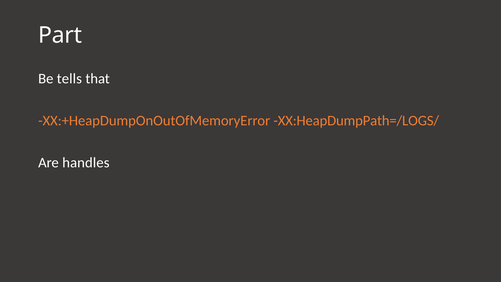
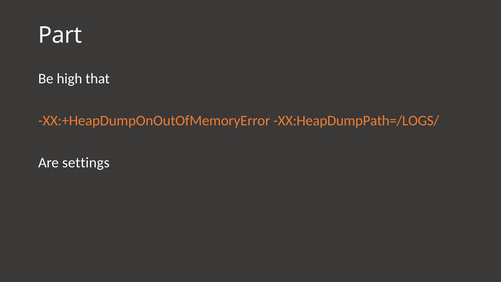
tells: tells -> high (69, 79)
handles: handles -> settings (86, 162)
